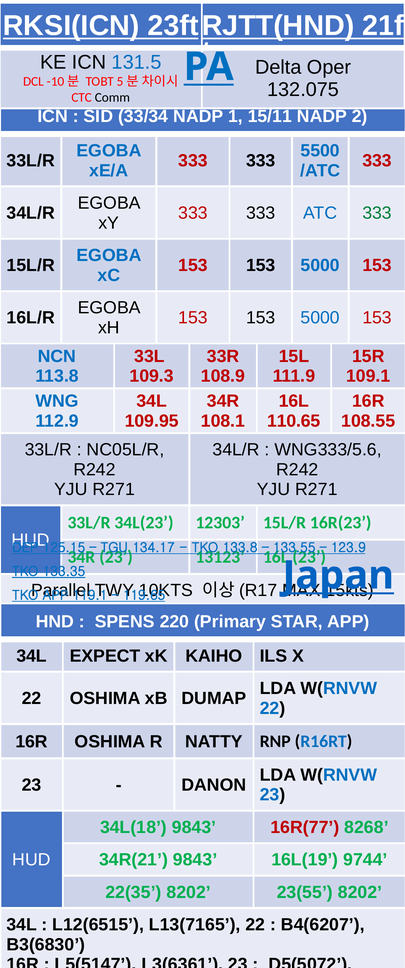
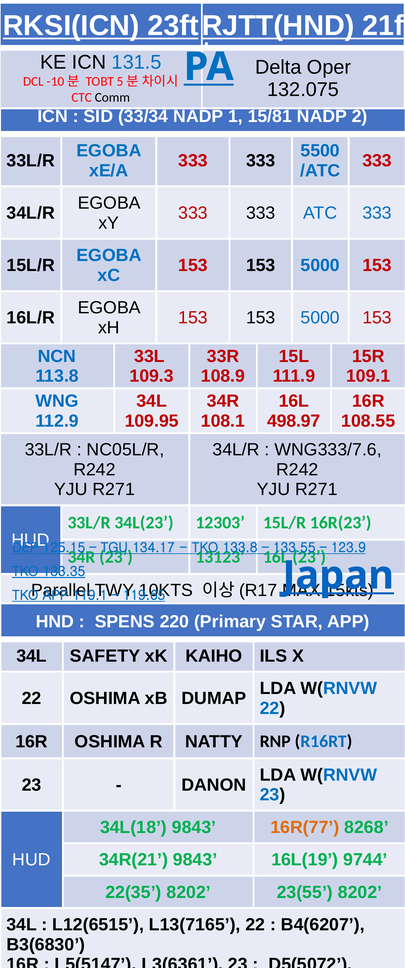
15/11: 15/11 -> 15/81 (270, 117)
333 colour: green -> blue (377, 213)
110.65: 110.65 -> 498.97 (294, 421)
WNG333/5.6: WNG333/5.6 -> WNG333/7.6 (328, 450)
EXPECT: EXPECT -> SAFETY (105, 657)
16R(77 colour: red -> orange (305, 828)
